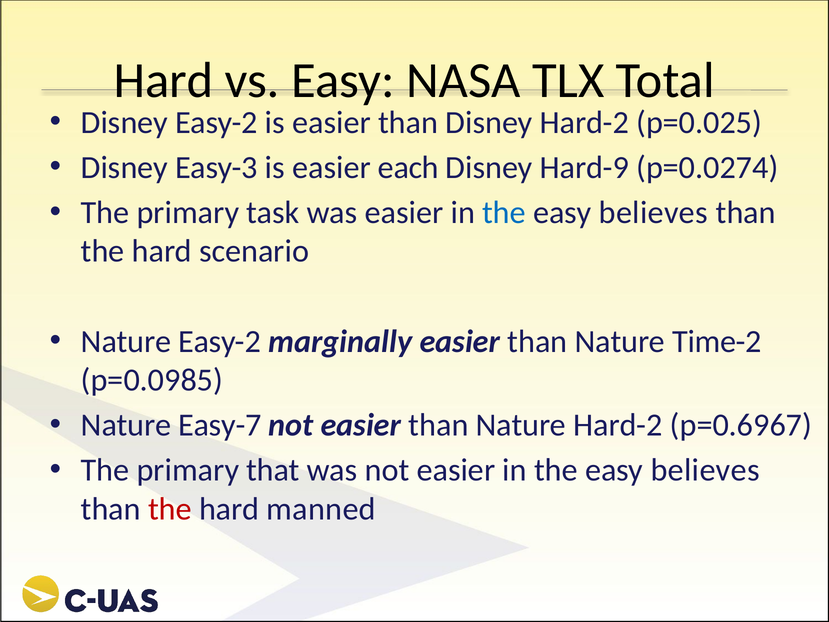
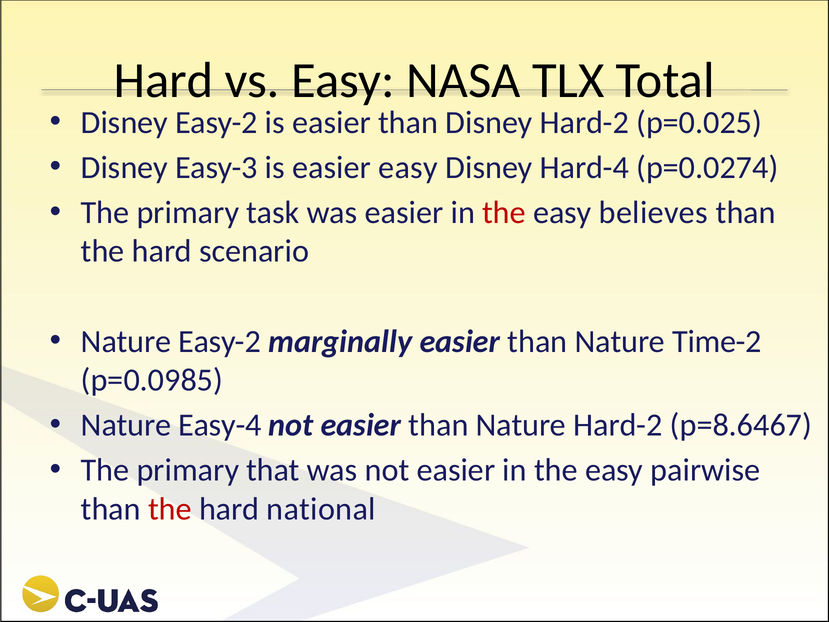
easier each: each -> easy (408, 167)
Hard-9: Hard-9 -> Hard-4 (584, 167)
the colour: blue -> red (504, 213)
Easy-7: Easy-7 -> Easy-4 (220, 425)
p=0.6967: p=0.6967 -> p=8.6467 (741, 425)
believes: believes -> pairwise (705, 470)
manned: manned -> national (321, 509)
